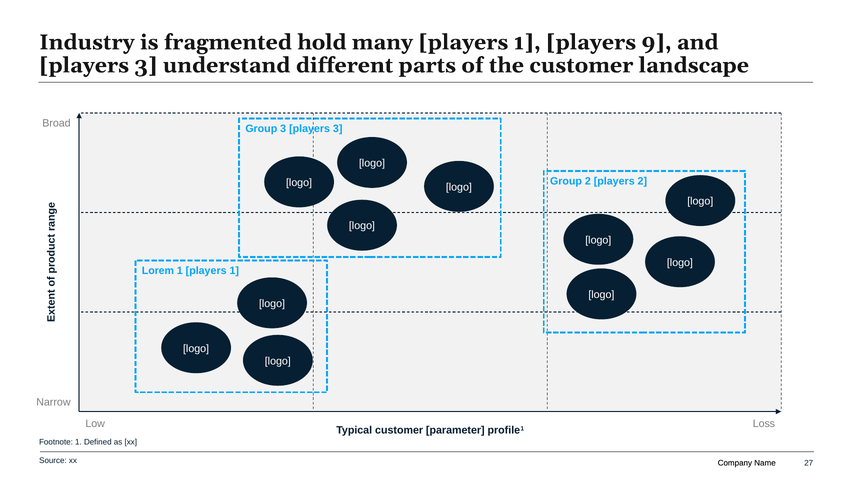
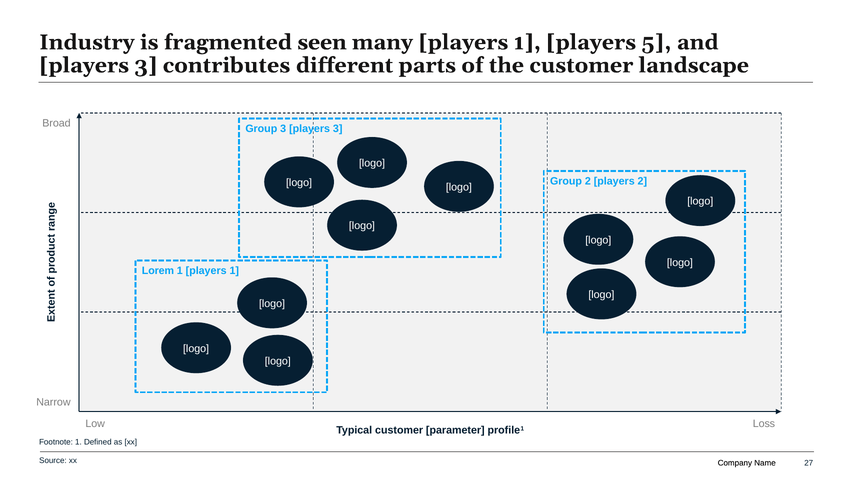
hold: hold -> seen (322, 42)
9: 9 -> 5 (656, 42)
understand: understand -> contributes (227, 65)
